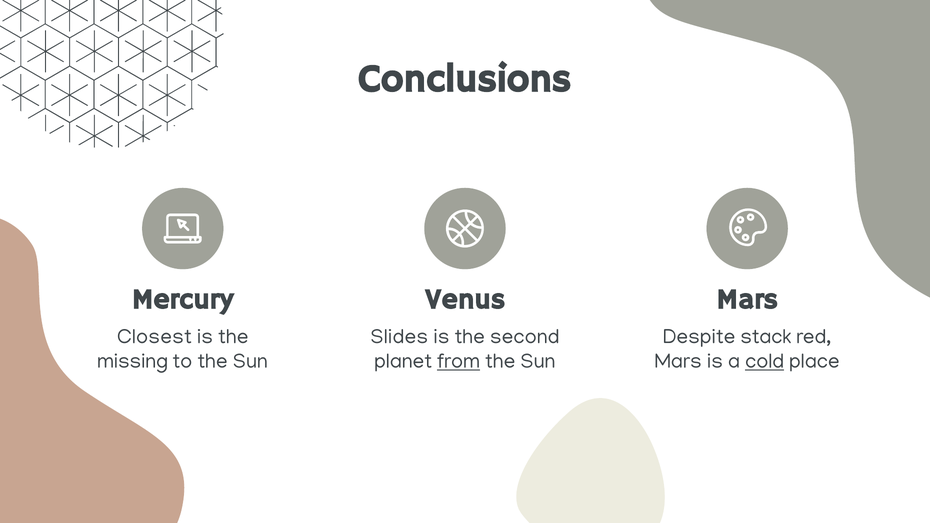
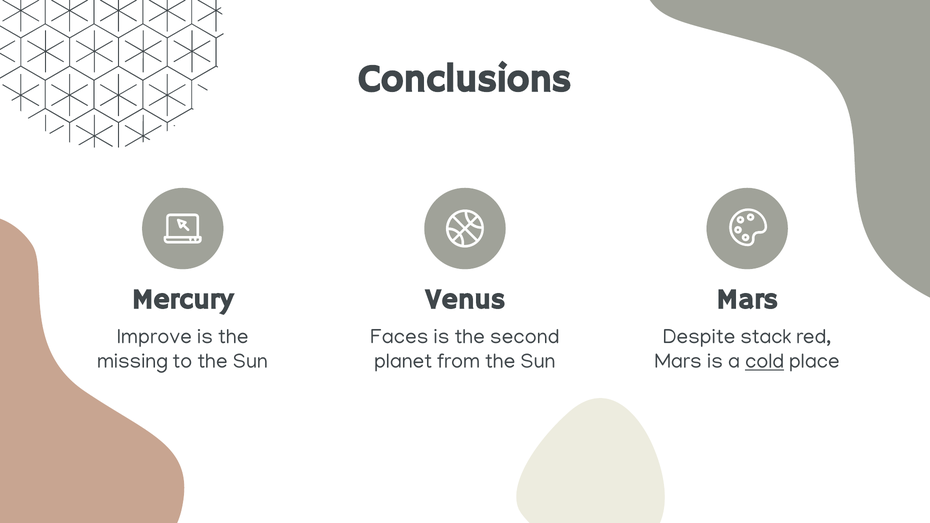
Closest: Closest -> Improve (154, 336)
Slides: Slides -> Faces (399, 336)
from underline: present -> none (459, 361)
